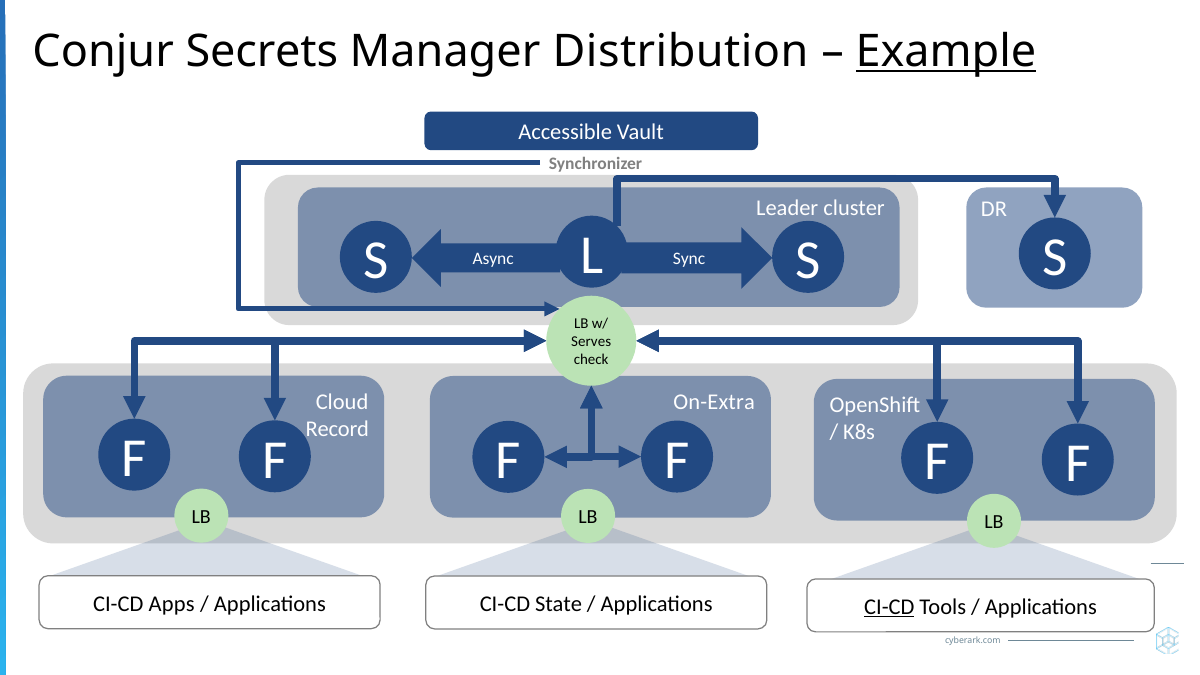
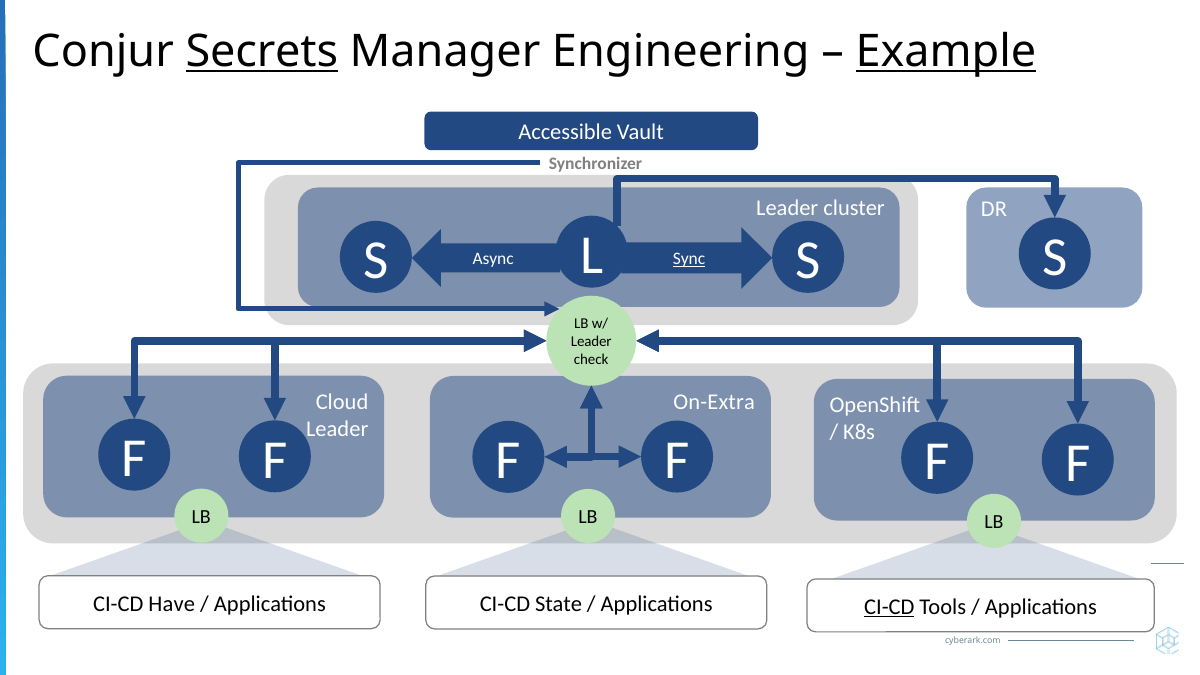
Secrets underline: none -> present (262, 52)
Distribution: Distribution -> Engineering (681, 52)
Sync underline: none -> present (689, 259)
Serves: Serves -> Leader (591, 342)
Record: Record -> Leader (337, 429)
Apps: Apps -> Have (172, 604)
